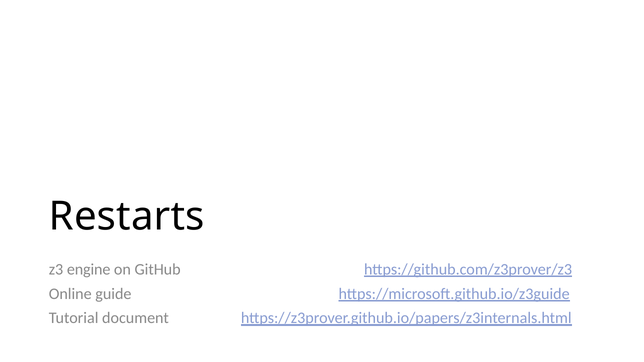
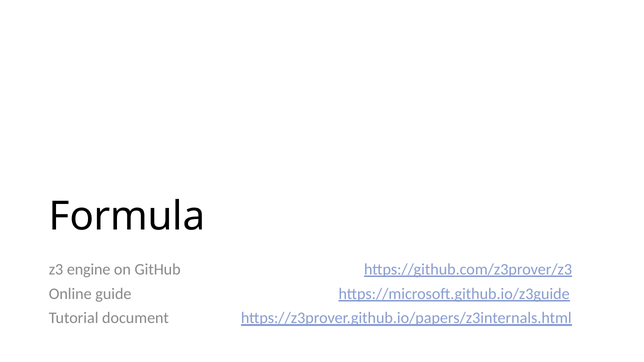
Restarts: Restarts -> Formula (127, 217)
